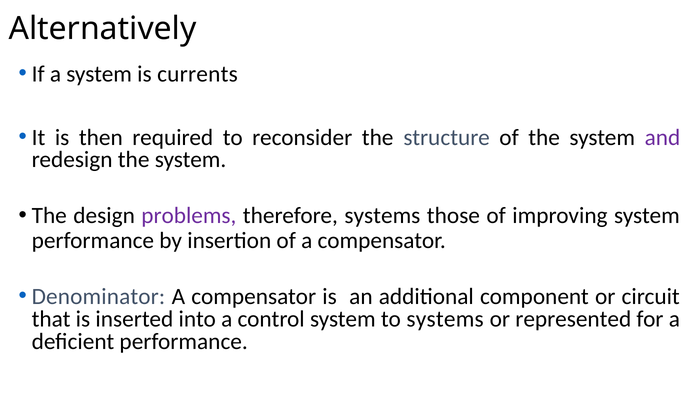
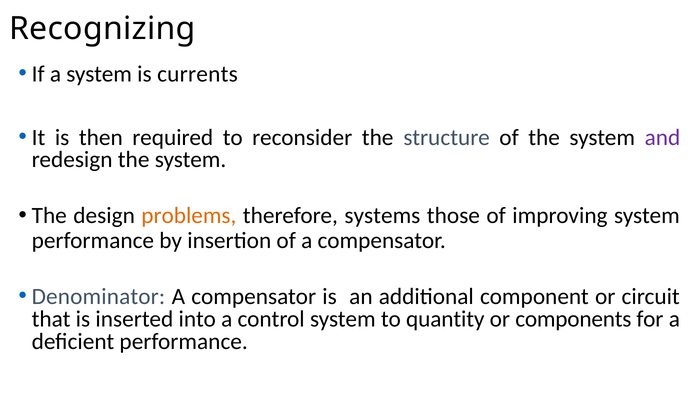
Alternatively: Alternatively -> Recognizing (102, 28)
problems colour: purple -> orange (189, 215)
to systems: systems -> quantity (445, 319)
represented: represented -> components (573, 319)
